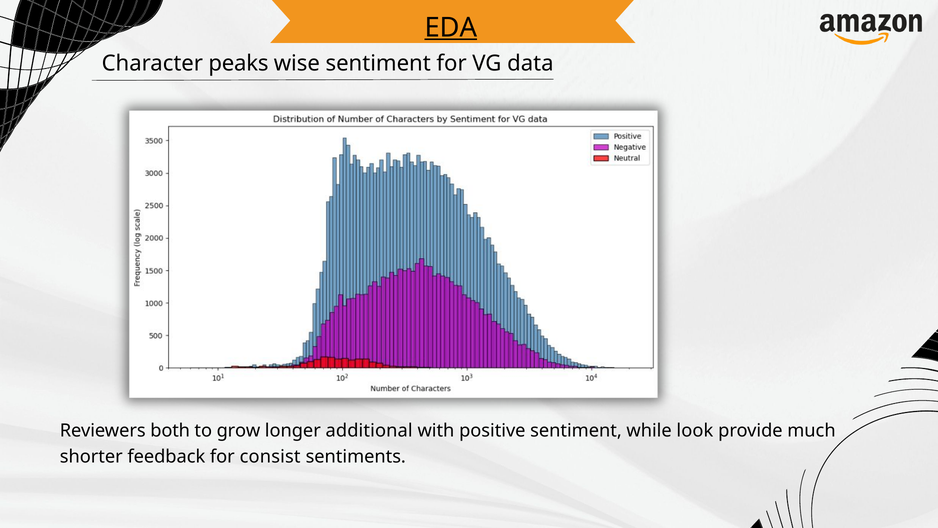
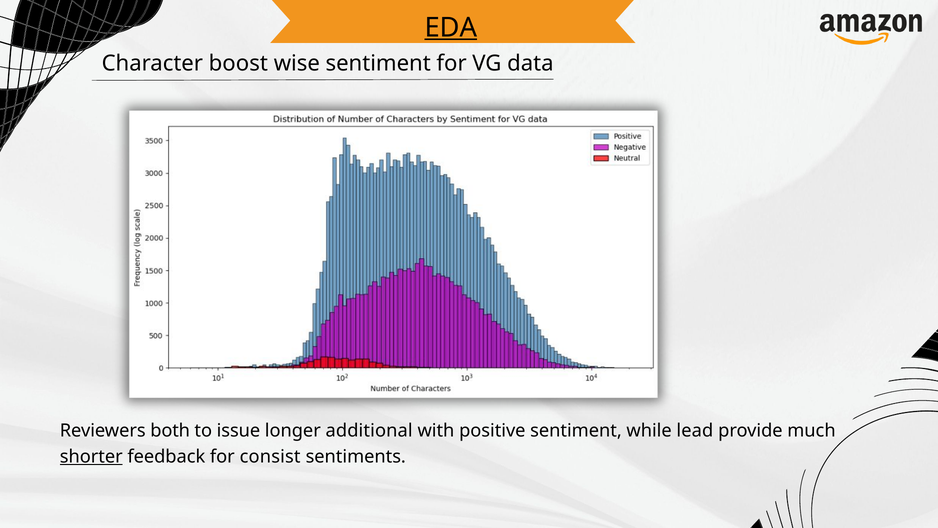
peaks: peaks -> boost (238, 64)
grow: grow -> issue (238, 431)
look: look -> lead (695, 431)
shorter underline: none -> present (91, 456)
